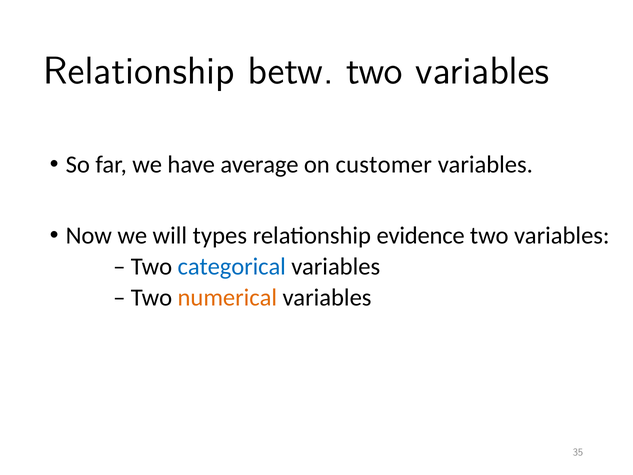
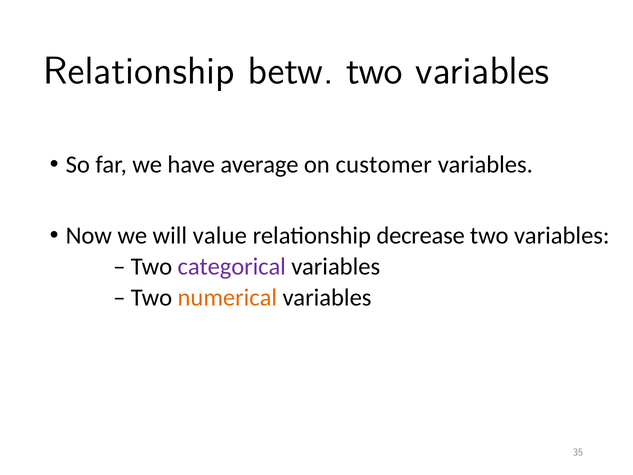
types: types -> value (220, 235)
evidence: evidence -> decrease (421, 235)
categorical colour: blue -> purple (232, 266)
